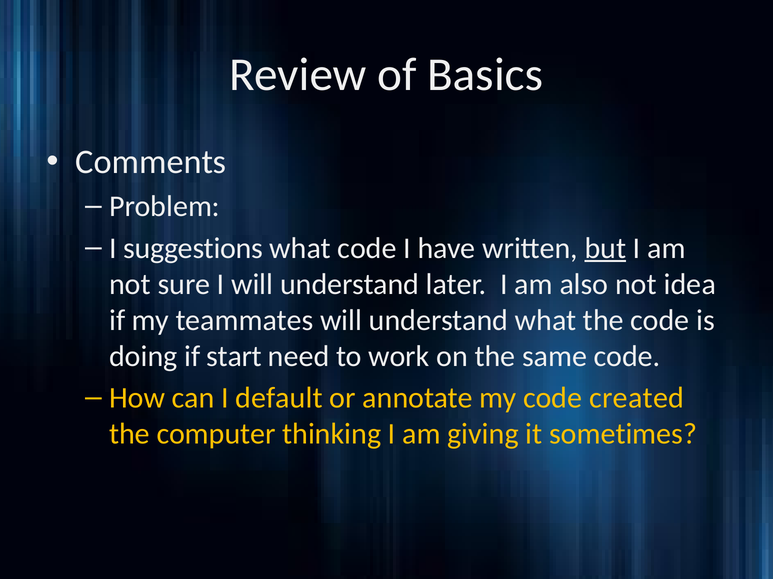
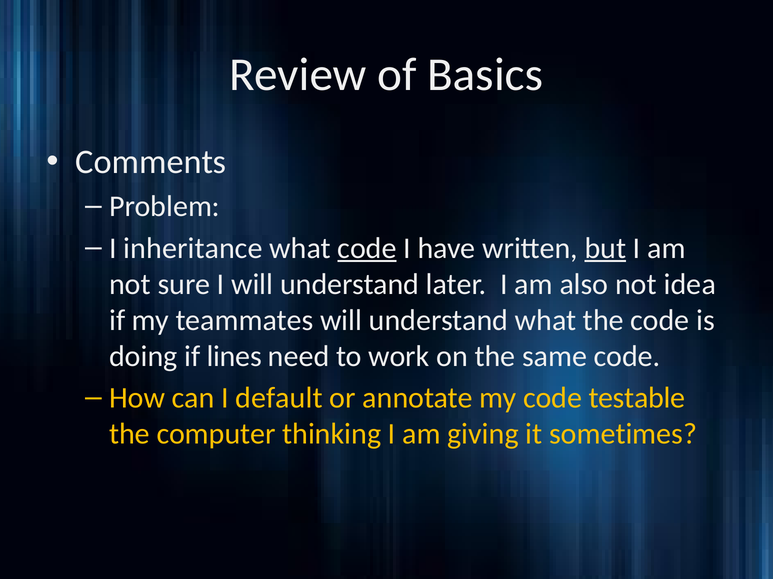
suggestions: suggestions -> inheritance (193, 249)
code underline: none -> present (367, 249)
start: start -> lines (234, 357)
created: created -> testable (637, 399)
